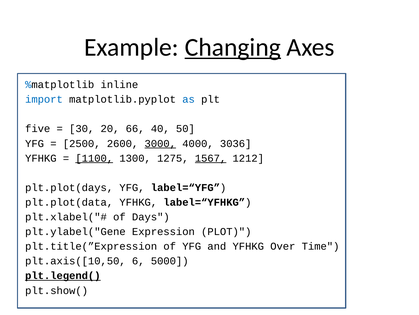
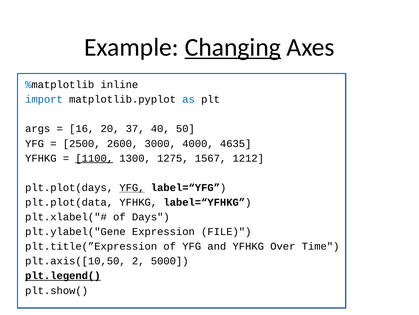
five: five -> args (38, 129)
30: 30 -> 16 (82, 129)
66: 66 -> 37 (135, 129)
3000 underline: present -> none (160, 143)
3036: 3036 -> 4635 (236, 143)
1567 underline: present -> none (211, 158)
YFG underline: none -> present (132, 187)
PLOT: PLOT -> FILE (226, 231)
6: 6 -> 2 (138, 261)
